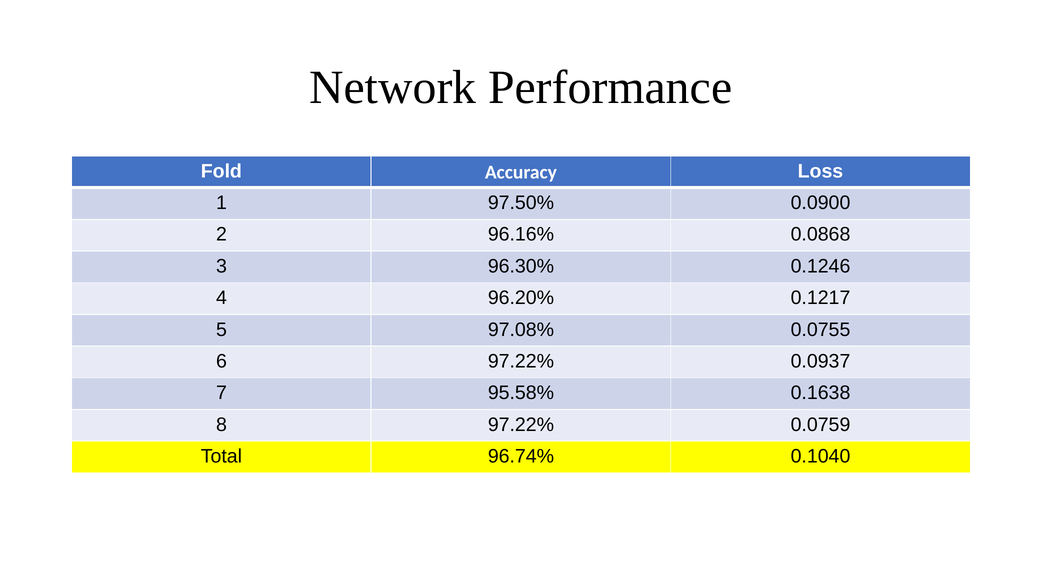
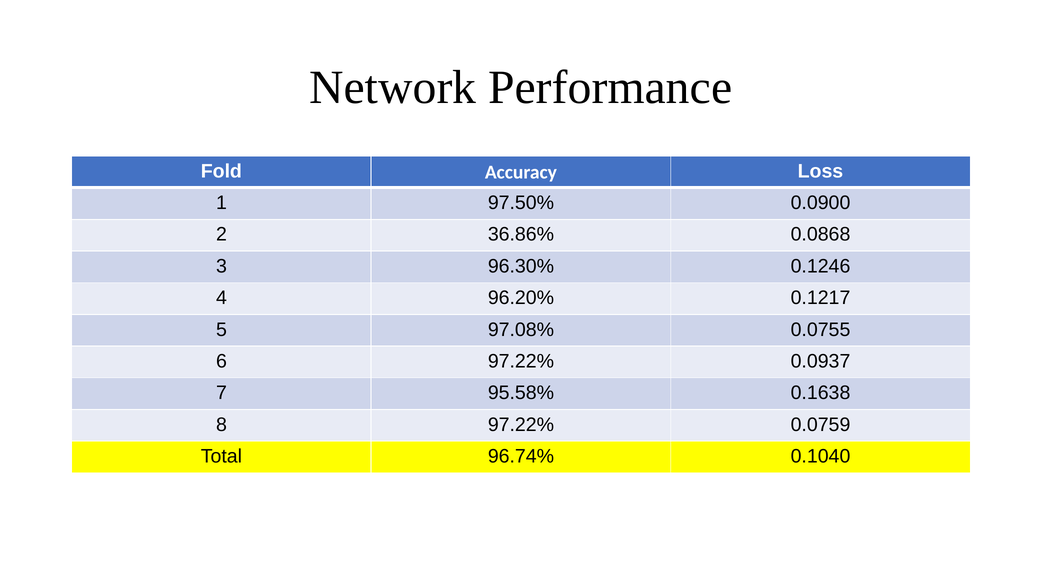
96.16%: 96.16% -> 36.86% (521, 235)
